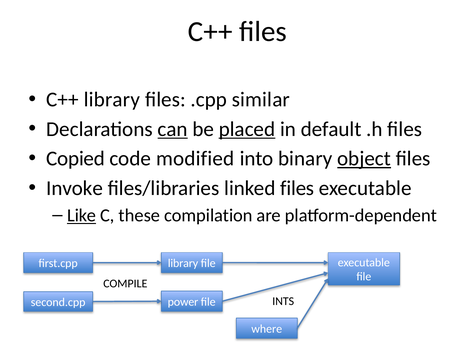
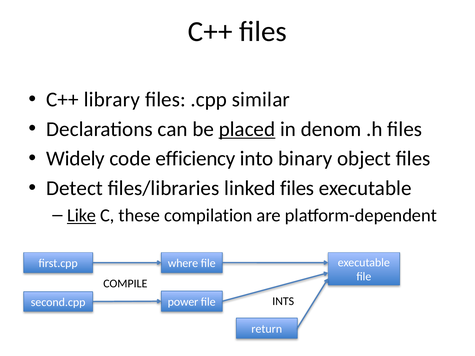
can underline: present -> none (173, 129)
default: default -> denom (331, 129)
Copied: Copied -> Widely (76, 159)
modified: modified -> efficiency (195, 159)
object underline: present -> none (364, 159)
Invoke: Invoke -> Detect (75, 188)
library: library -> where (183, 264)
where: where -> return (267, 329)
